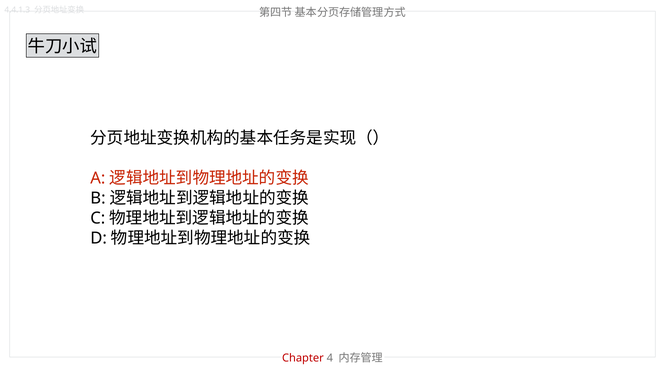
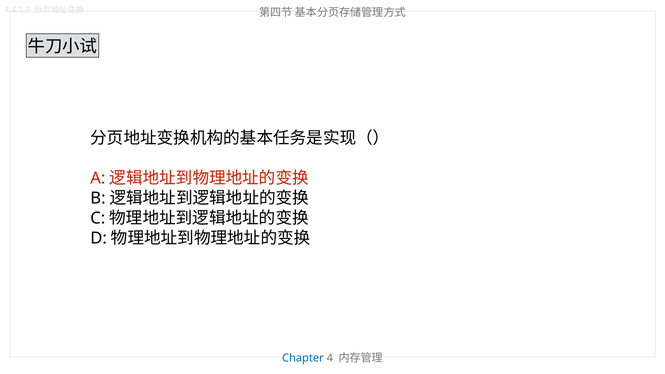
Chapter colour: red -> blue (303, 358)
